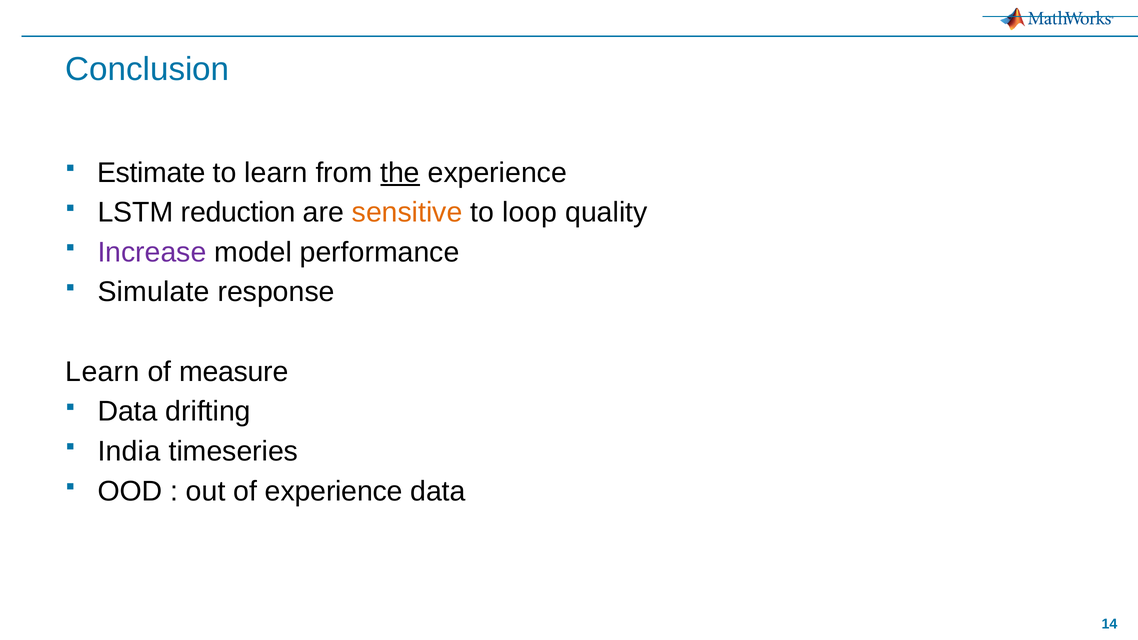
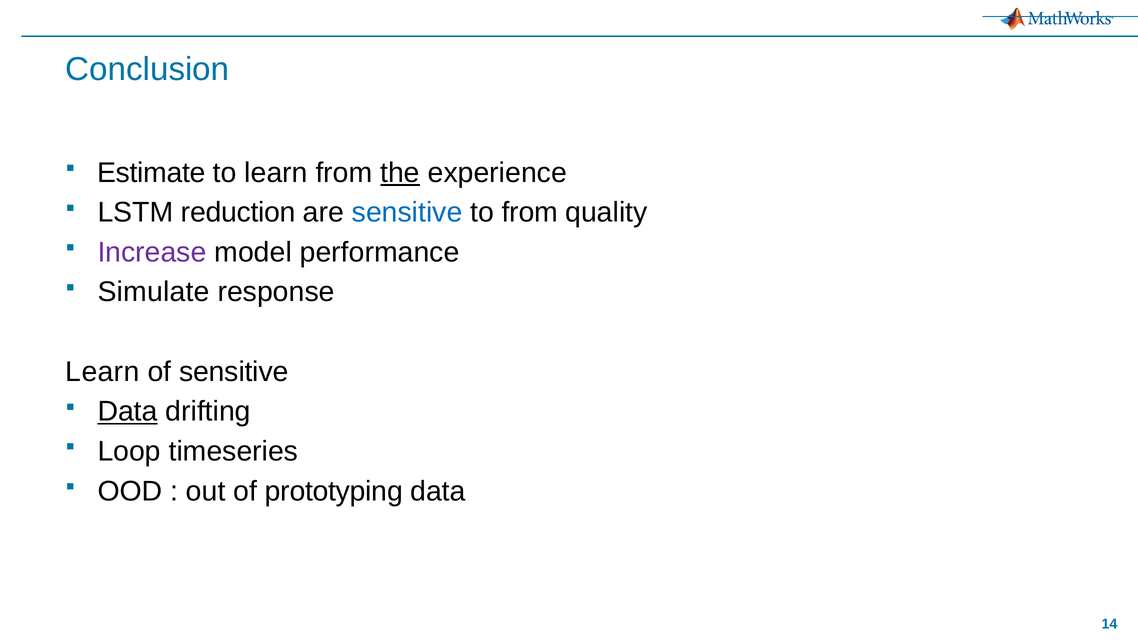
sensitive colour: orange -> blue (407, 213)
to loop: loop -> from (530, 213)
of measure: measure -> sensitive (234, 372)
Data underline: none -> present (128, 412)
India: India -> Loop (129, 451)
of experience: experience -> prototyping (334, 491)
